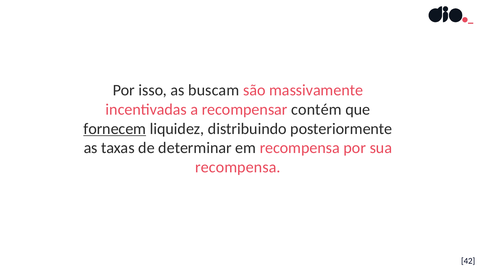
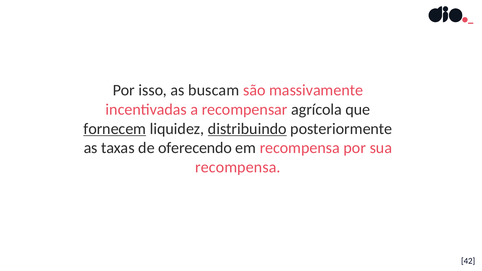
contém: contém -> agrícola (317, 110)
distribuindo underline: none -> present (247, 129)
determinar: determinar -> oferecendo (195, 148)
